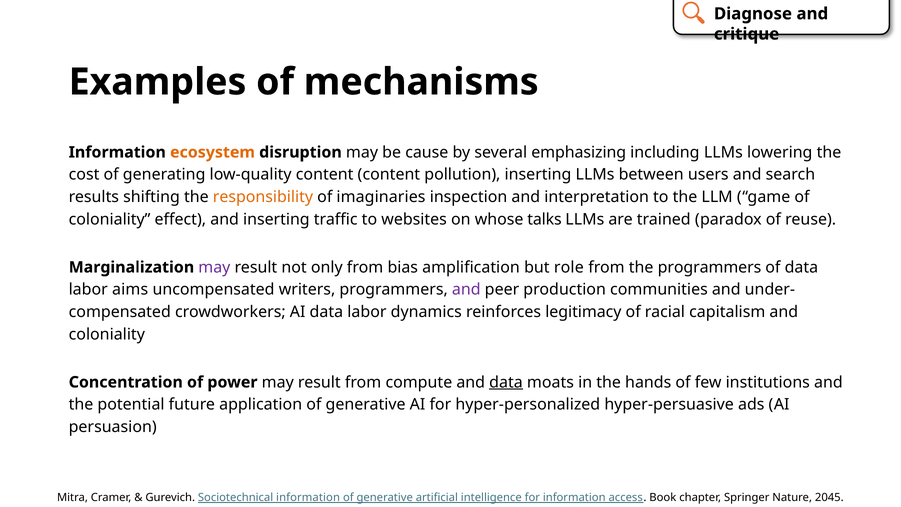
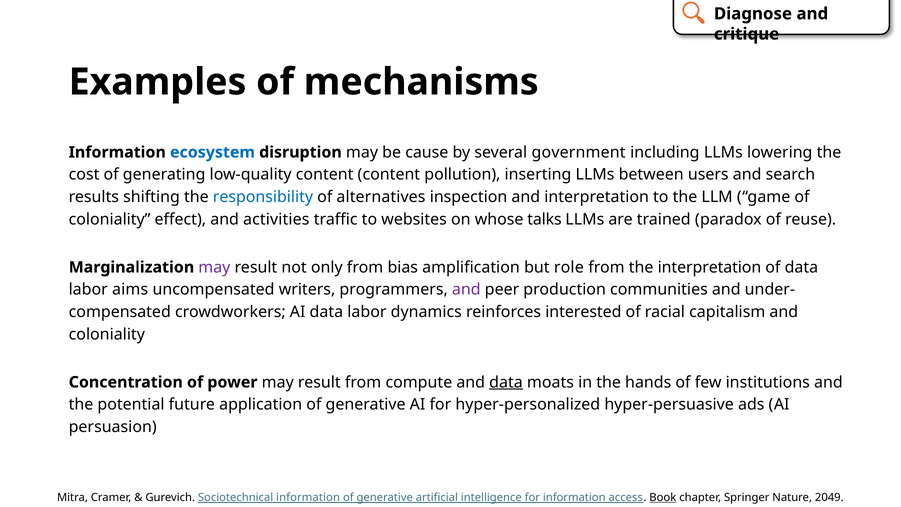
ecosystem colour: orange -> blue (213, 152)
emphasizing: emphasizing -> government (579, 152)
responsibility colour: orange -> blue (263, 197)
imaginaries: imaginaries -> alternatives (381, 197)
and inserting: inserting -> activities (276, 219)
the programmers: programmers -> interpretation (709, 267)
legitimacy: legitimacy -> interested (583, 312)
Book underline: none -> present (663, 497)
2045: 2045 -> 2049 (829, 497)
